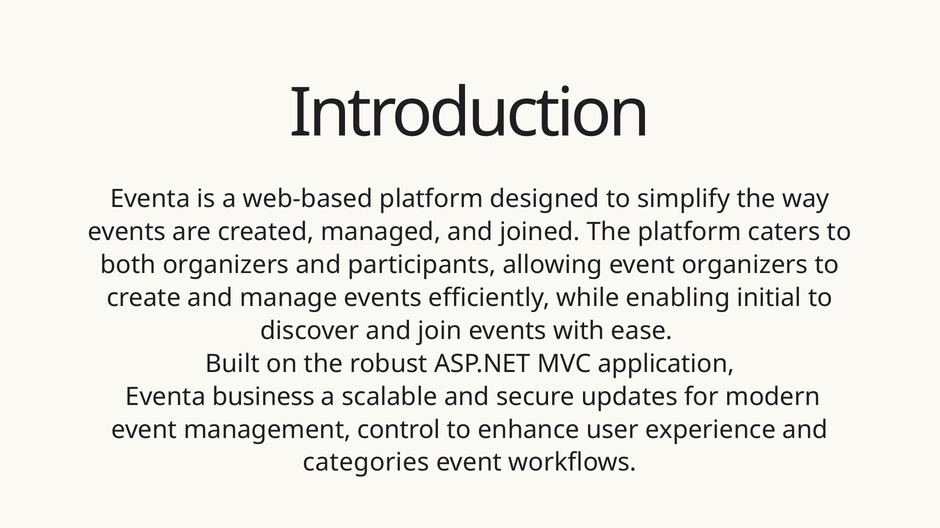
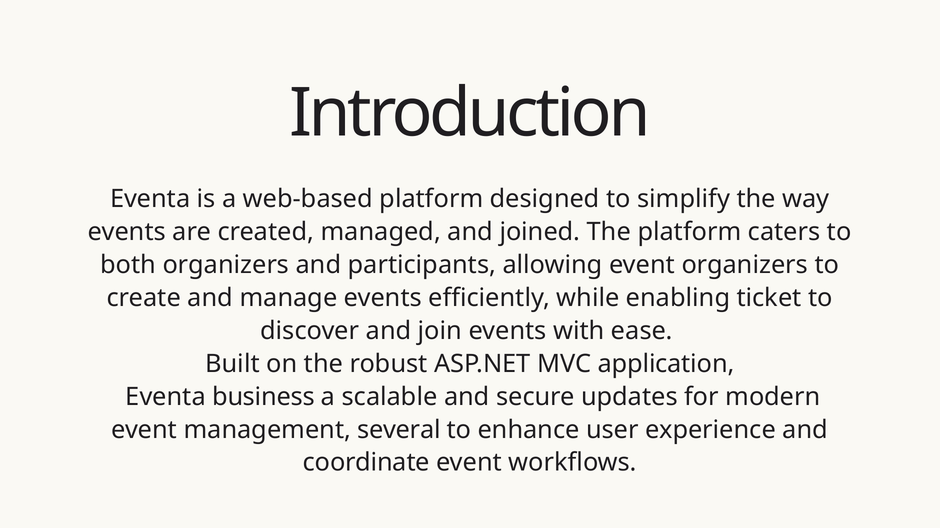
initial: initial -> ticket (769, 298)
control: control -> several (399, 430)
categories: categories -> coordinate (366, 463)
